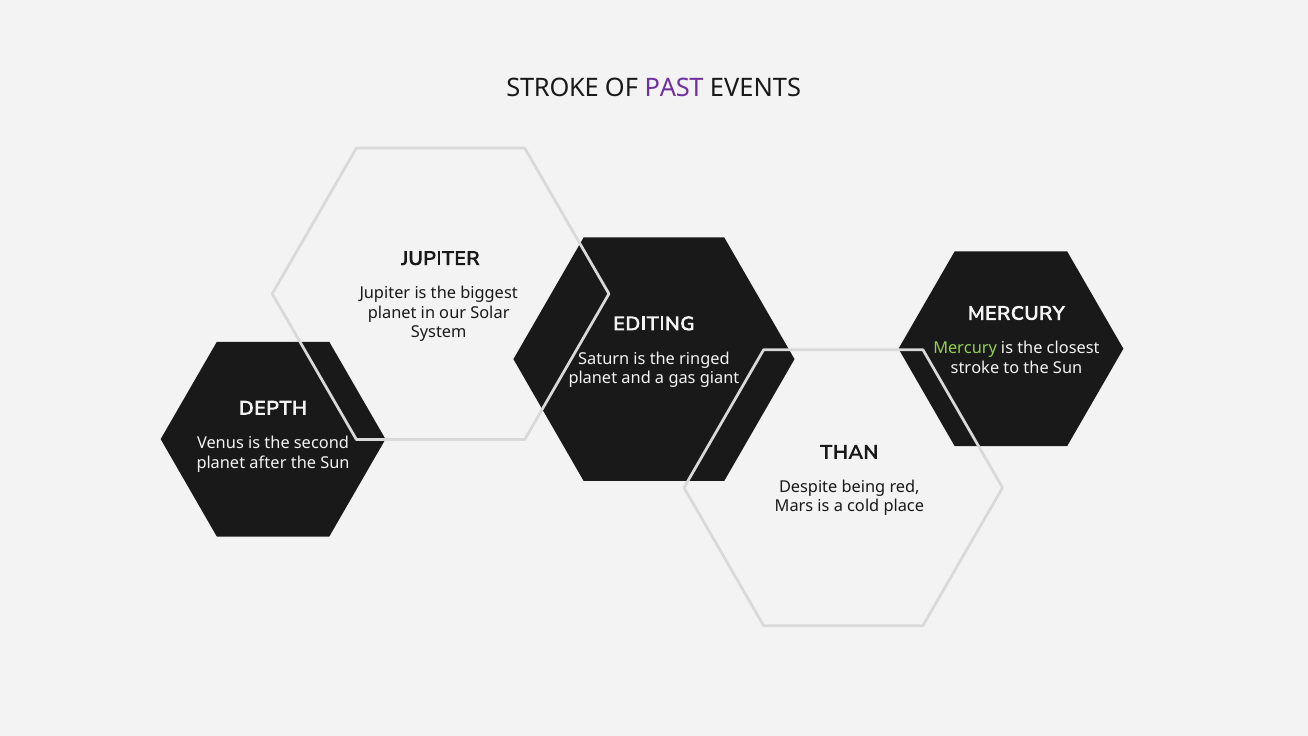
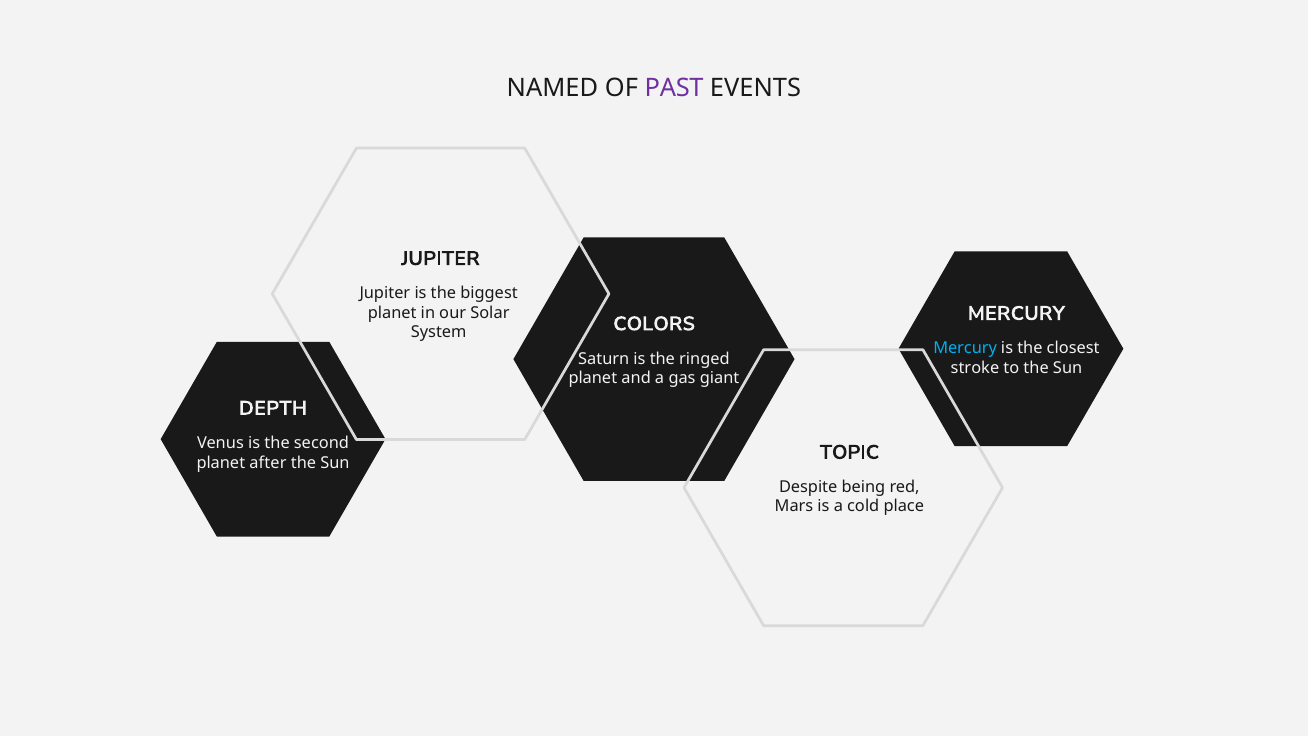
STROKE: STROKE -> NAMED (552, 88)
EDITING: EDITING -> COLORS (654, 324)
Mercury colour: light green -> light blue (965, 348)
THAN: THAN -> TOPIC (849, 452)
